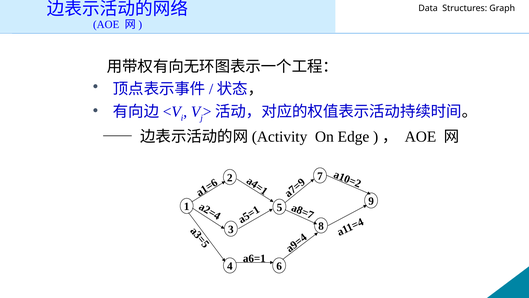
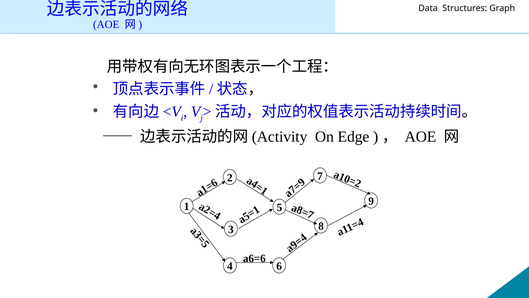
a6=1: a6=1 -> a6=6 (254, 258)
